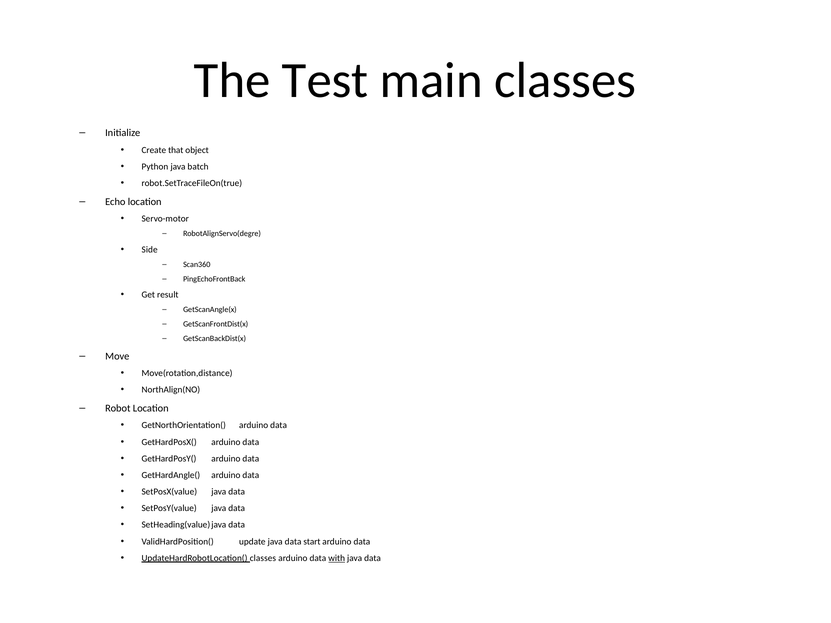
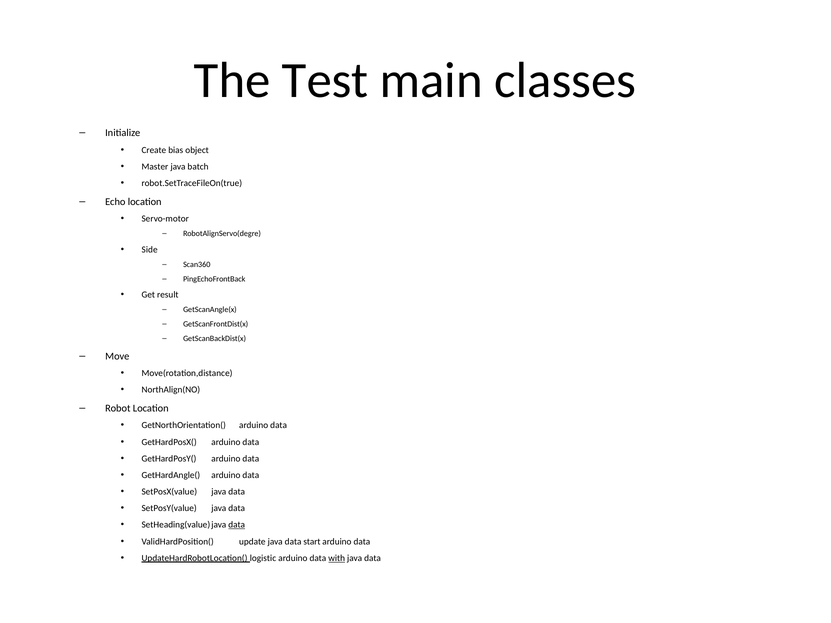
that: that -> bias (176, 150)
Python: Python -> Master (155, 167)
data underline: none -> present (237, 525)
UpdateHardRobotLocation( classes: classes -> logistic (263, 558)
